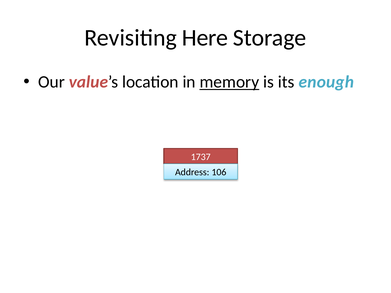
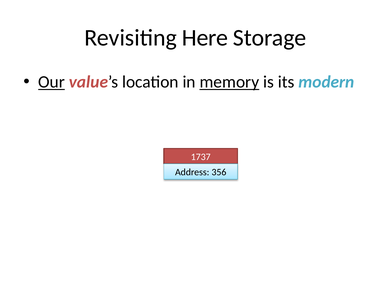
Our underline: none -> present (51, 82)
enough: enough -> modern (326, 82)
106: 106 -> 356 (219, 172)
